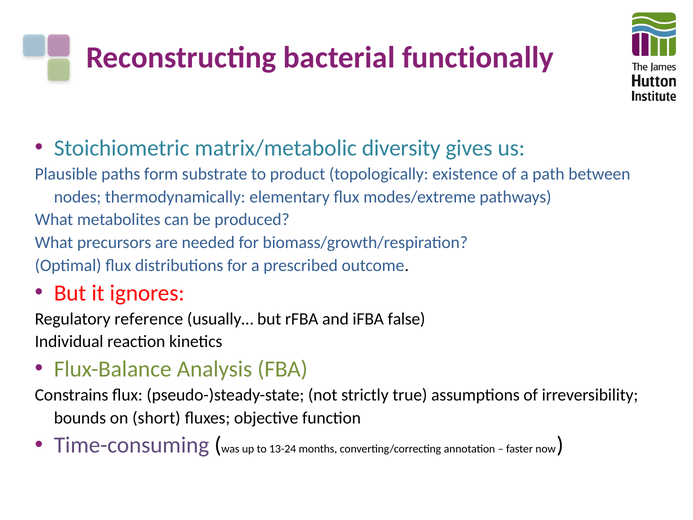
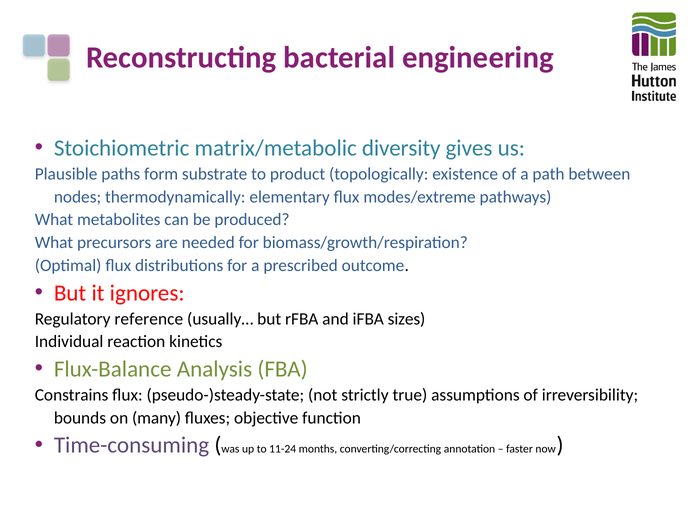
functionally: functionally -> engineering (478, 57)
false: false -> sizes (407, 319)
short: short -> many (157, 418)
13-24: 13-24 -> 11-24 (283, 449)
